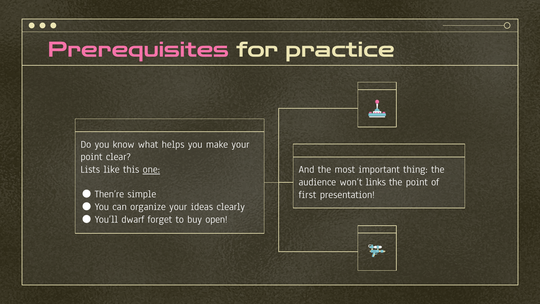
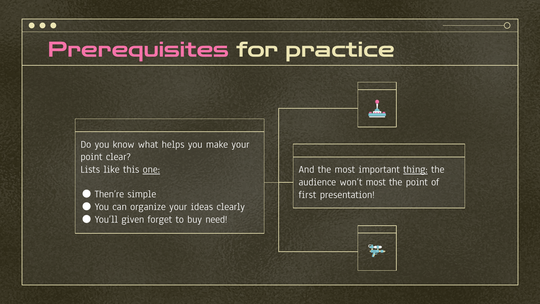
thing underline: none -> present (415, 169)
won’t links: links -> most (376, 182)
dwarf: dwarf -> given (133, 219)
open: open -> need (216, 219)
